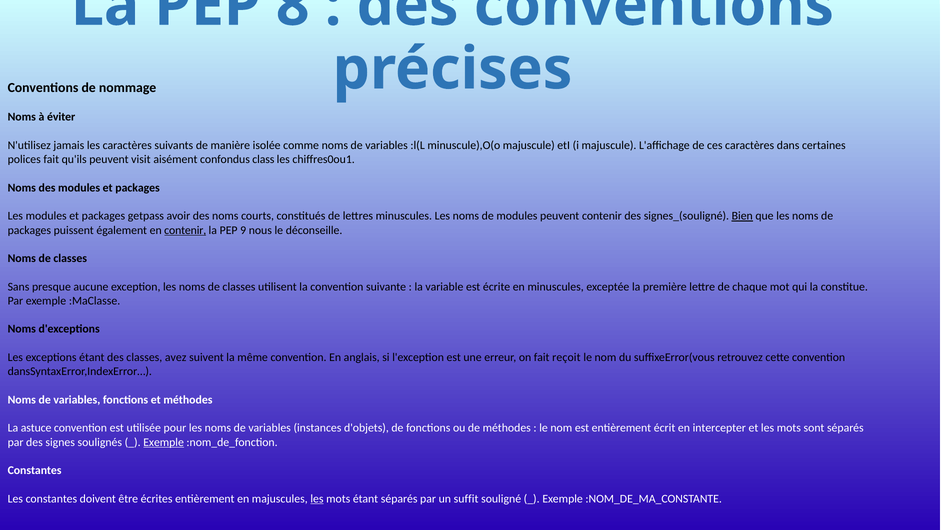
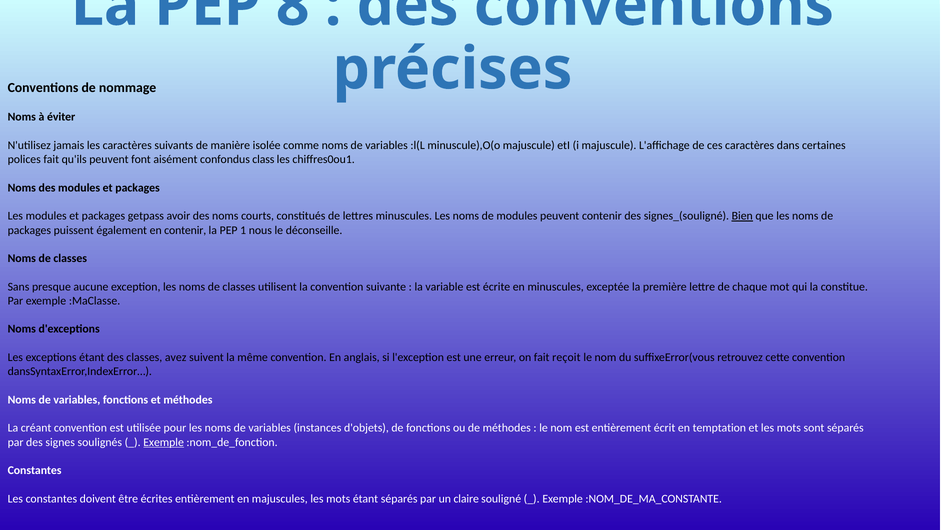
visit: visit -> font (141, 159)
contenir underline: present -> none (185, 230)
9: 9 -> 1 (243, 230)
astuce: astuce -> créant (36, 428)
intercepter: intercepter -> temptation (719, 428)
les underline: present -> none (317, 499)
suffit: suffit -> claire (466, 499)
